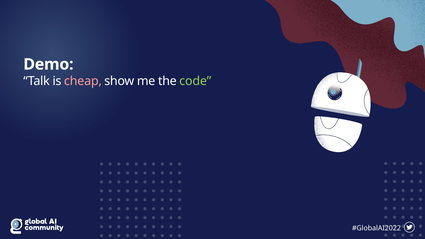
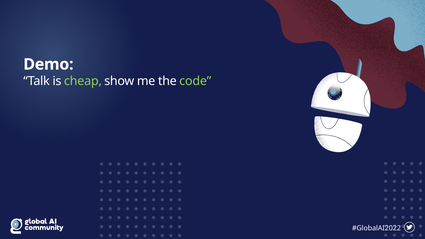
cheap colour: pink -> light green (83, 81)
